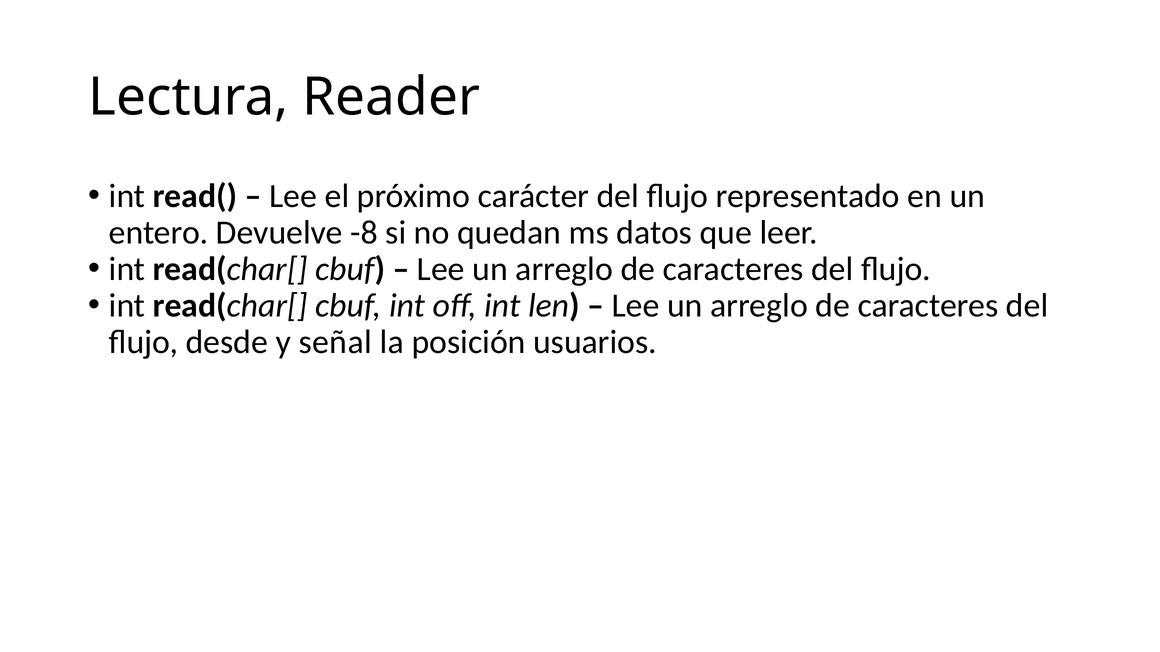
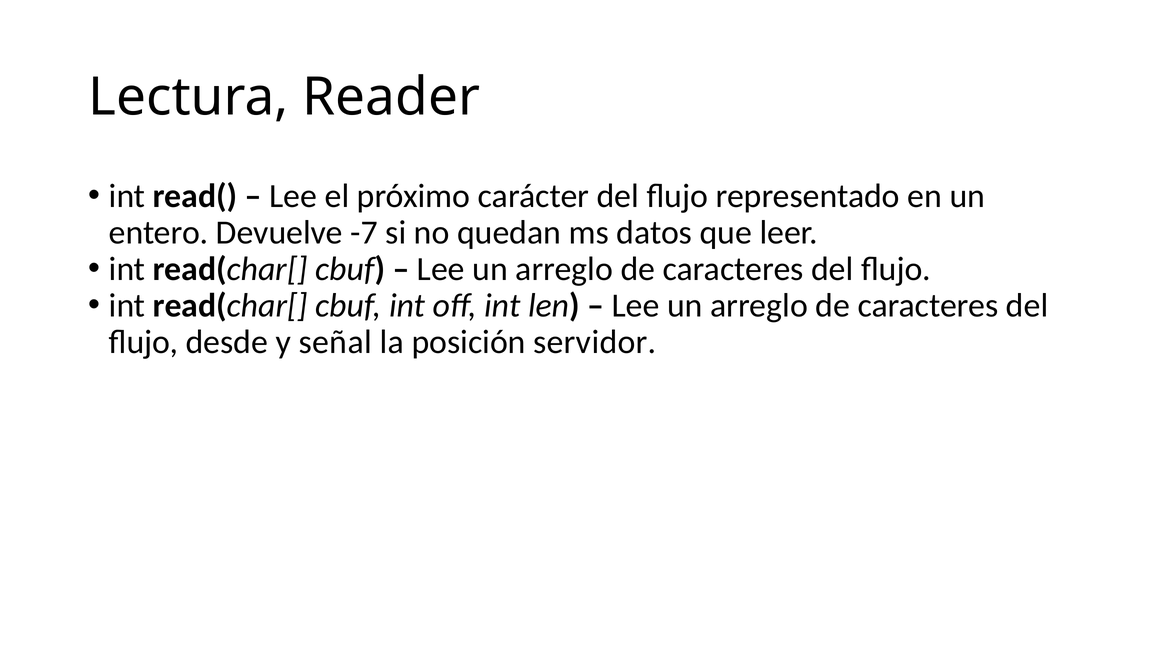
-8: -8 -> -7 (364, 233)
usuarios: usuarios -> servidor (595, 342)
